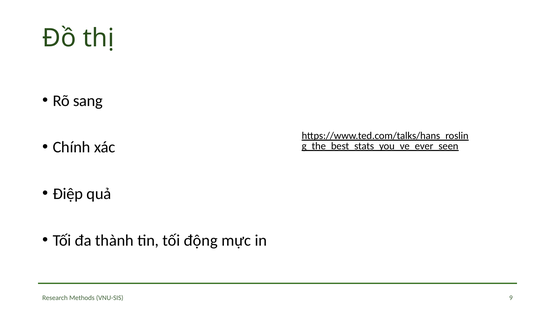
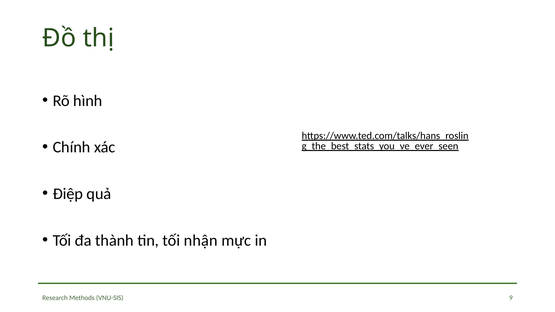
sang: sang -> hình (88, 101)
động: động -> nhận (201, 241)
